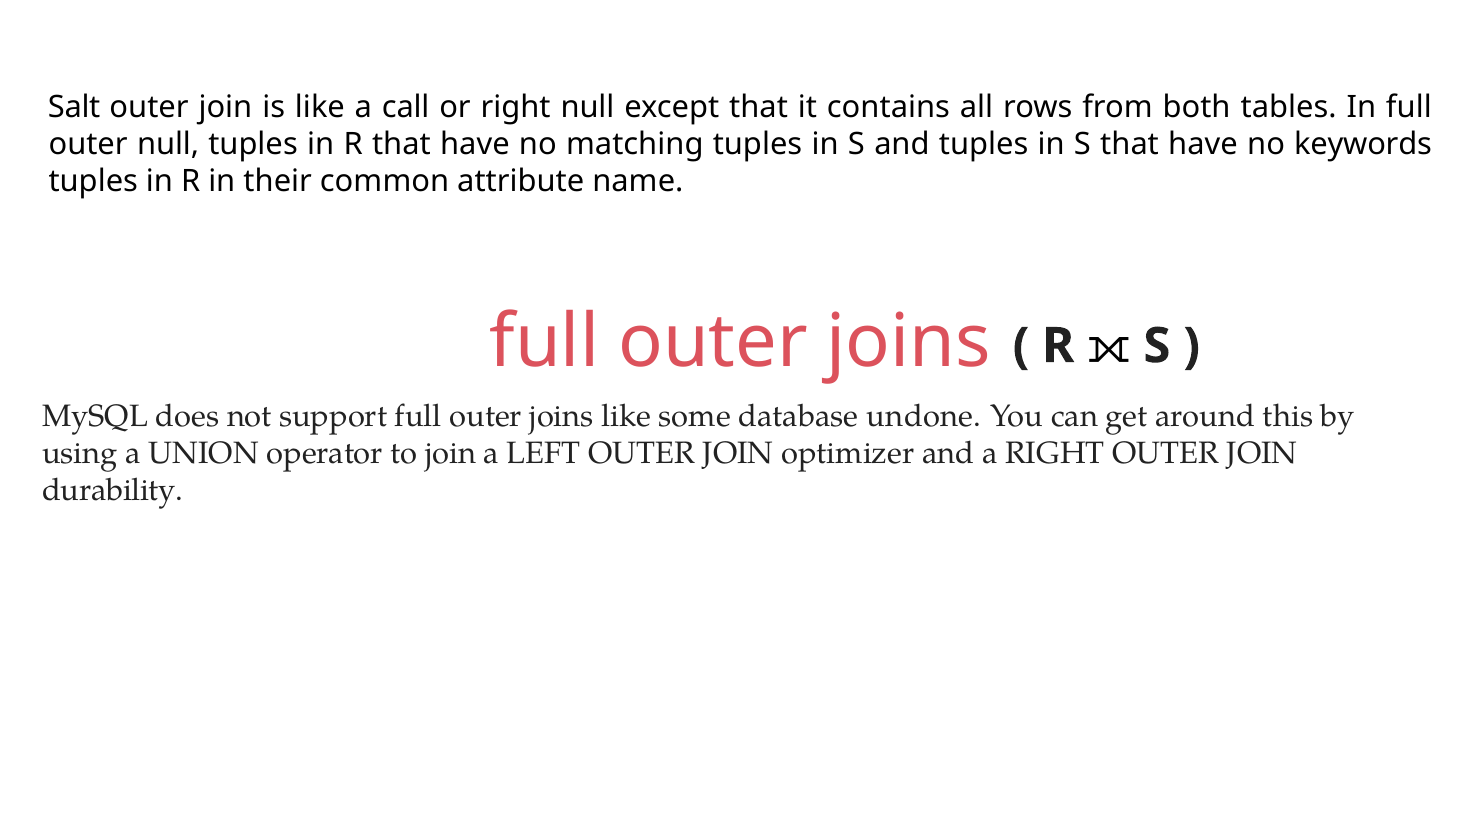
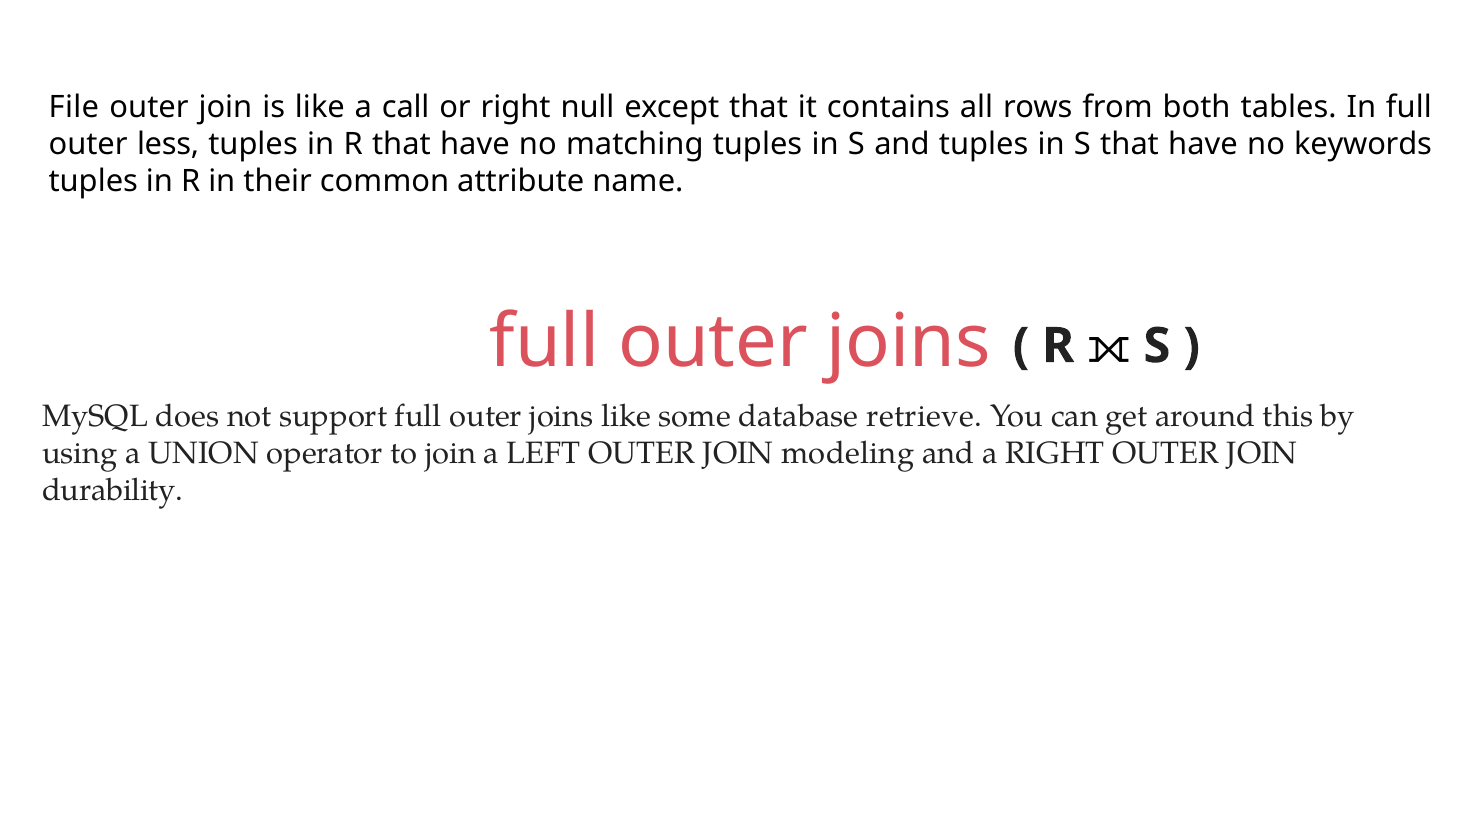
Salt: Salt -> File (74, 107)
outer null: null -> less (168, 144)
undone: undone -> retrieve (924, 416)
optimizer: optimizer -> modeling (848, 453)
